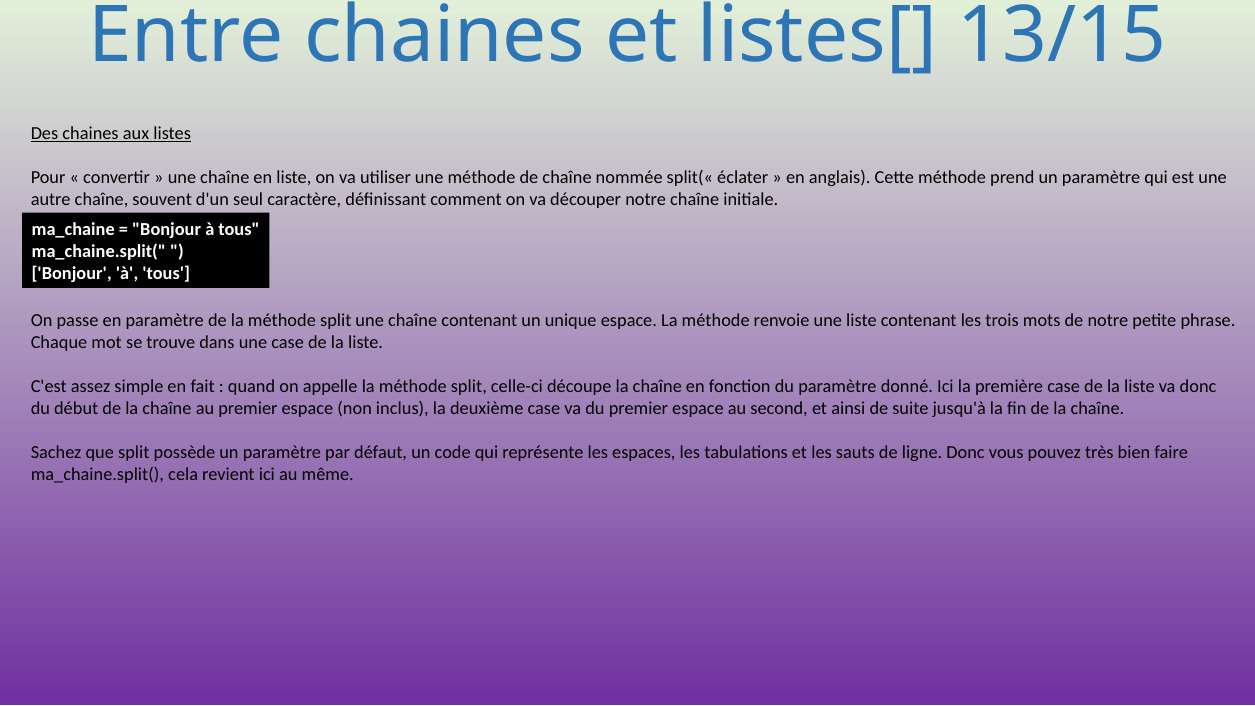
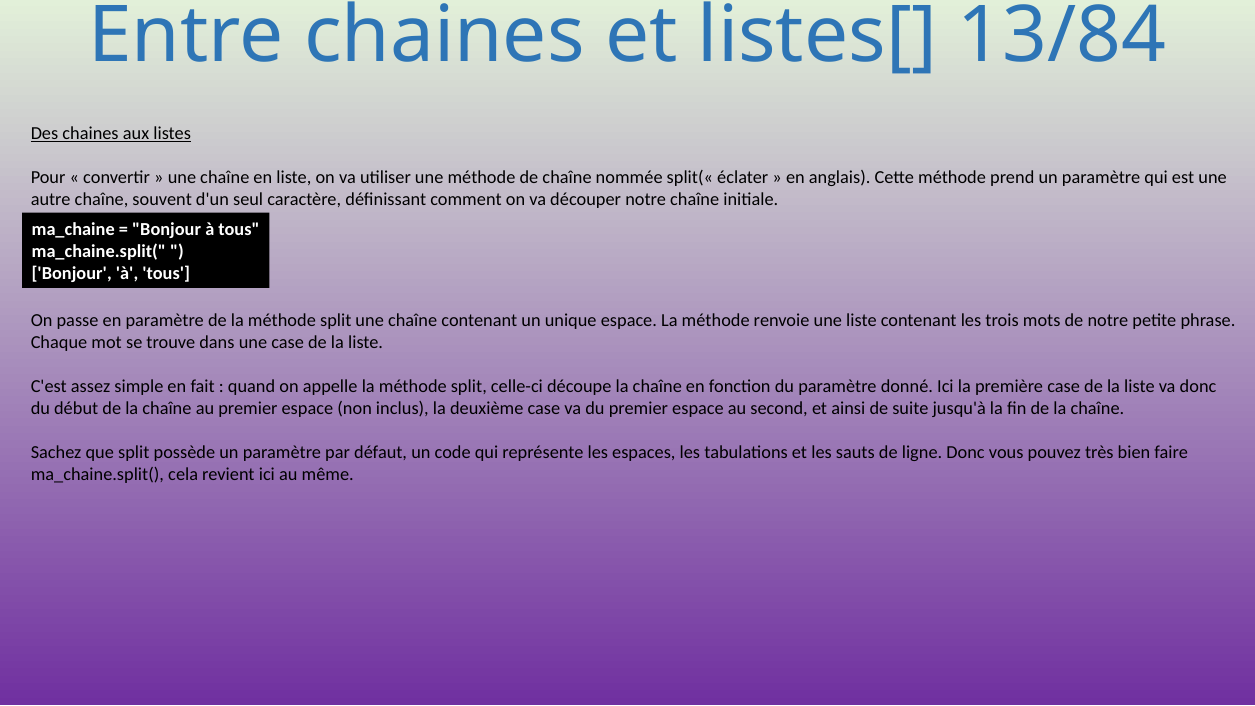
13/15: 13/15 -> 13/84 (1062, 36)
